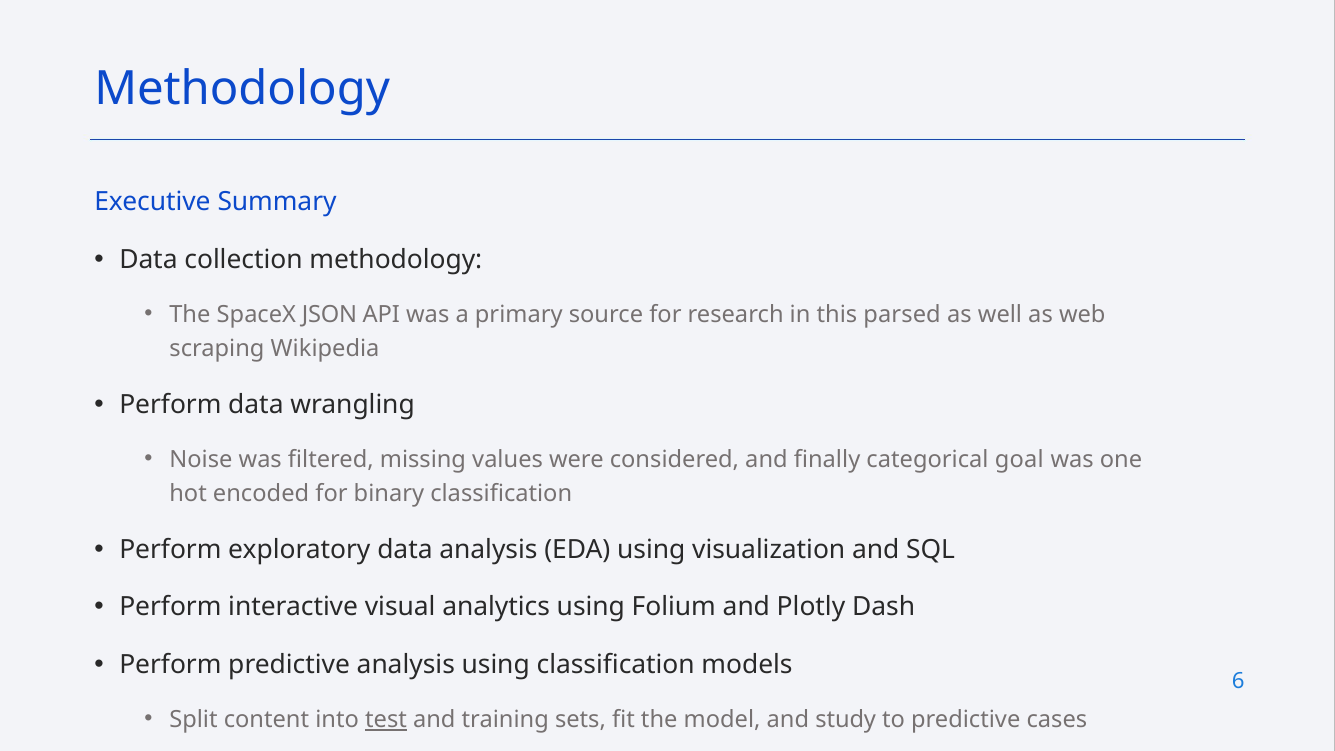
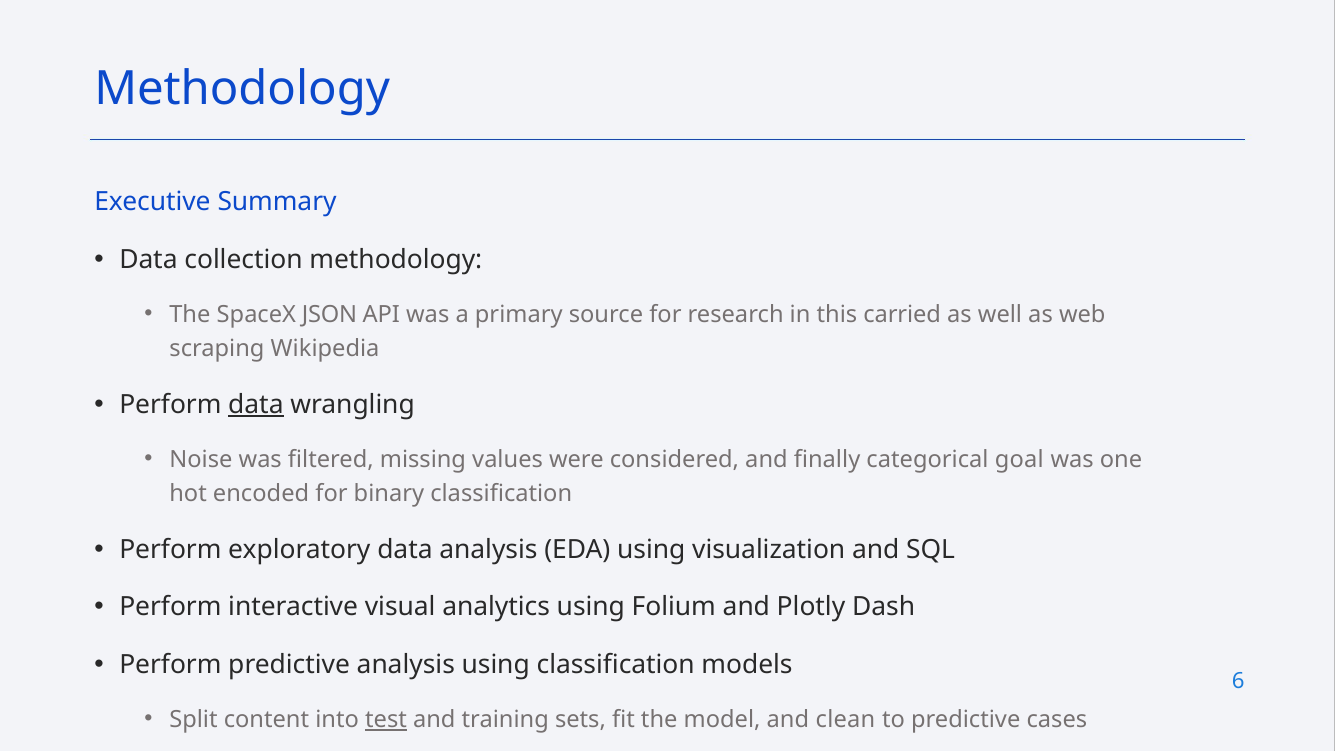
parsed: parsed -> carried (902, 315)
data underline: none -> present (256, 405)
study: study -> clean (846, 720)
